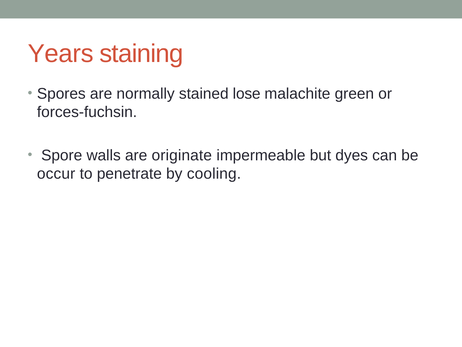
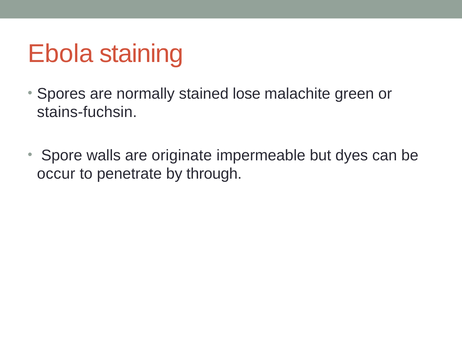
Years: Years -> Ebola (61, 54)
forces-fuchsin: forces-fuchsin -> stains-fuchsin (87, 112)
cooling: cooling -> through (214, 174)
